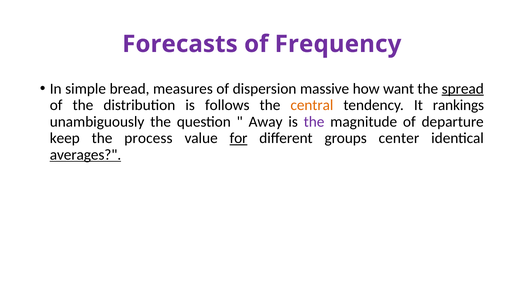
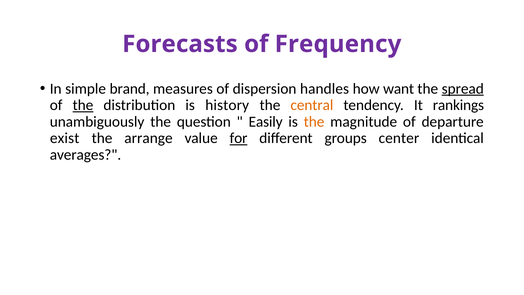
bread: bread -> brand (130, 89)
massive: massive -> handles (325, 89)
the underline: none -> present (83, 105)
follows: follows -> history (227, 105)
Away: Away -> Easily (266, 122)
the colour: purple -> orange (314, 122)
keep: keep -> exist (65, 138)
process: process -> arrange (148, 138)
averages underline: present -> none (85, 155)
